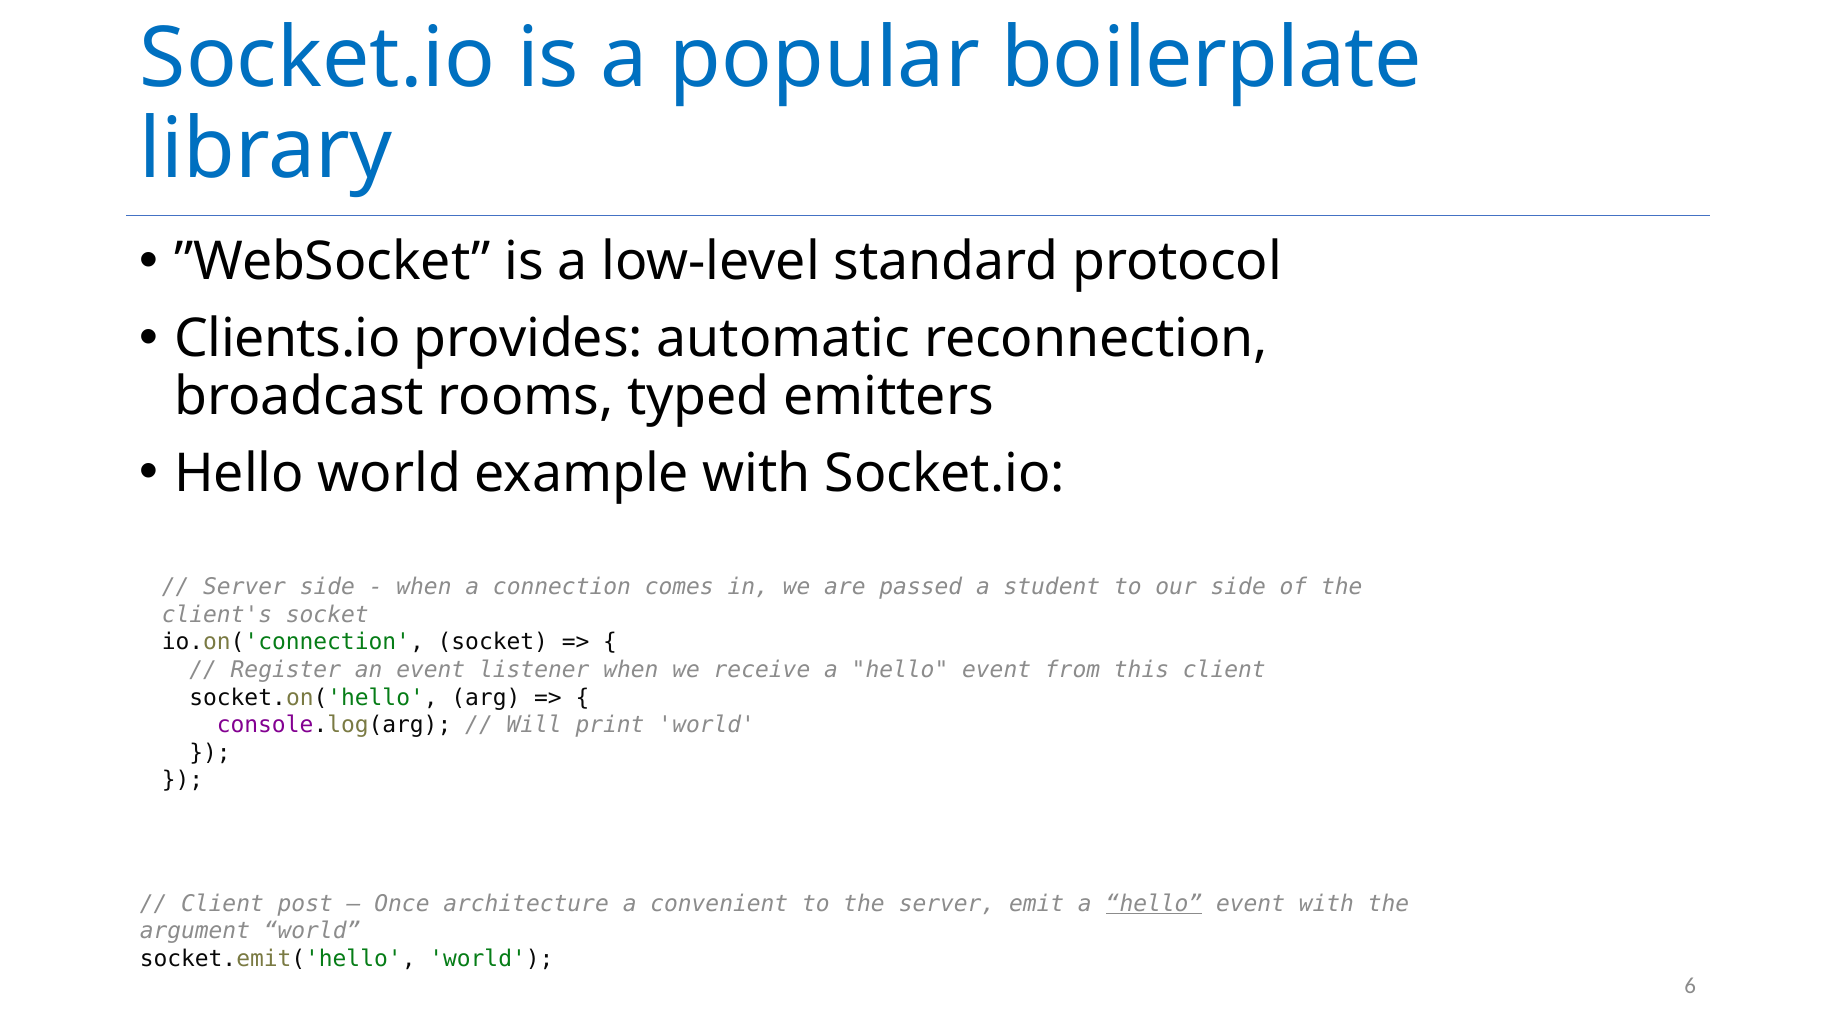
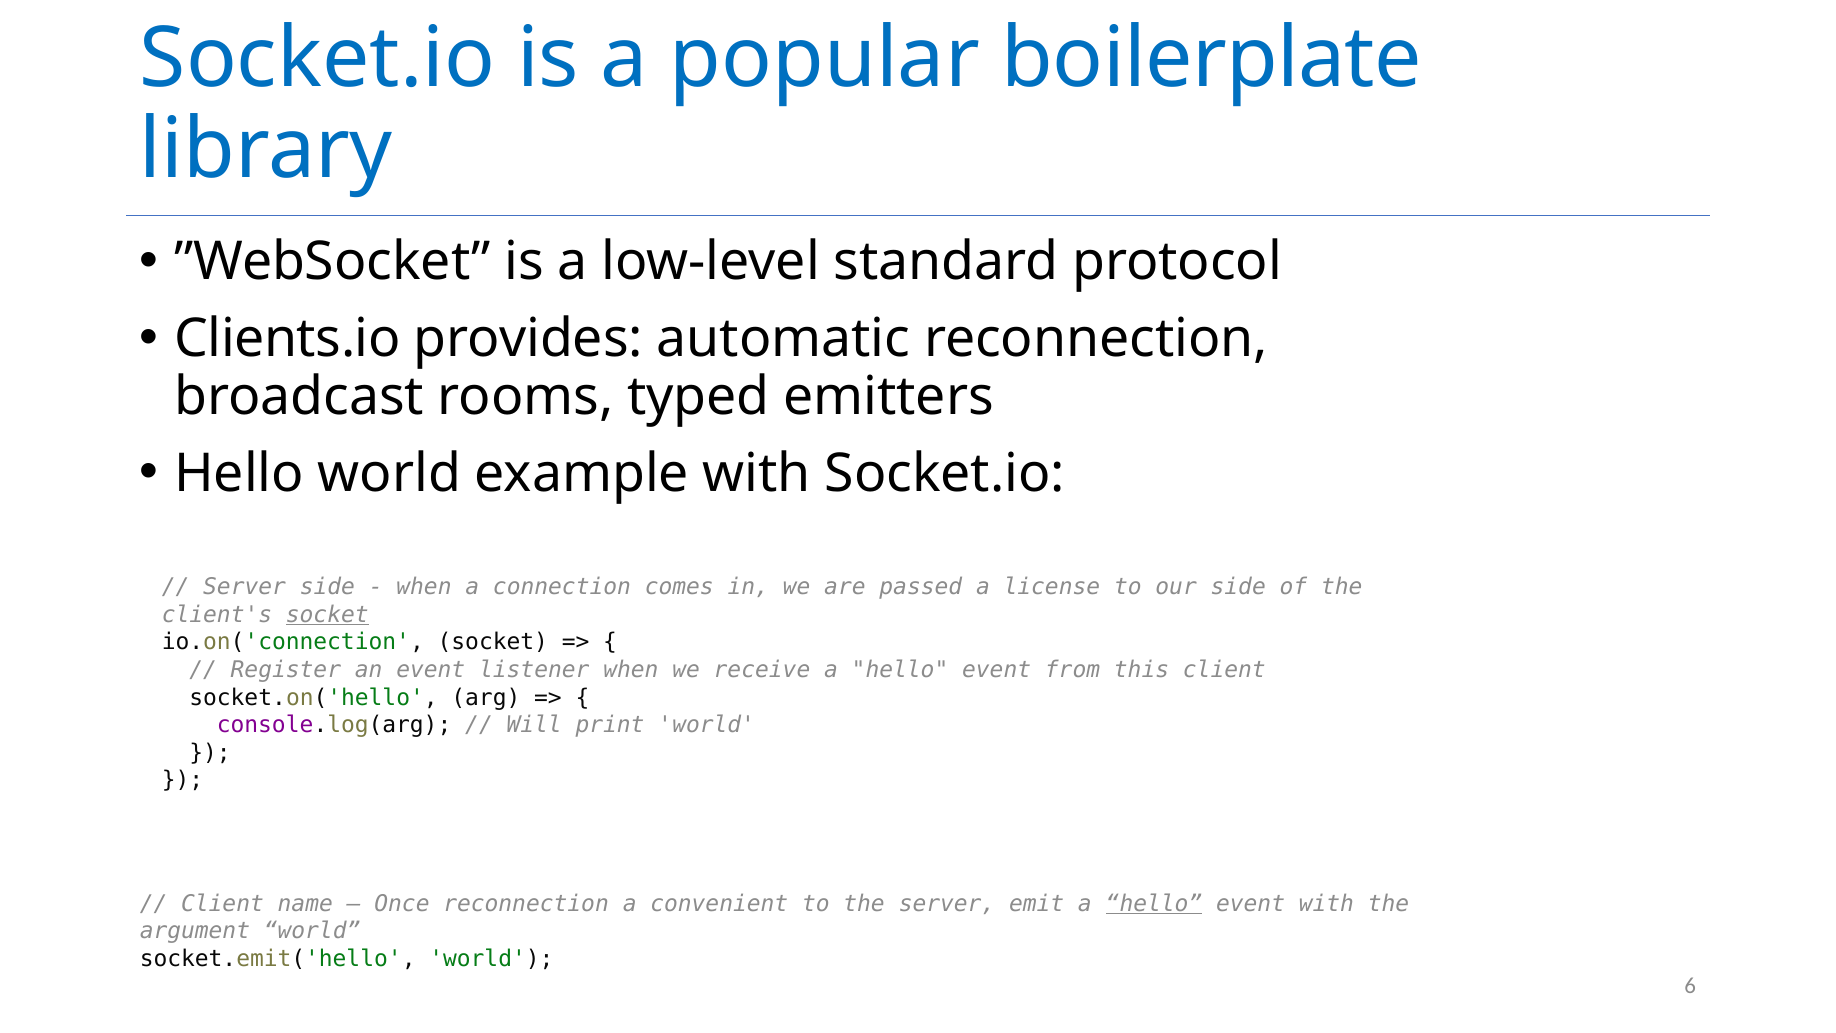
student: student -> license (1052, 587)
socket underline: none -> present (327, 615)
post: post -> name (305, 903)
Once architecture: architecture -> reconnection (526, 903)
